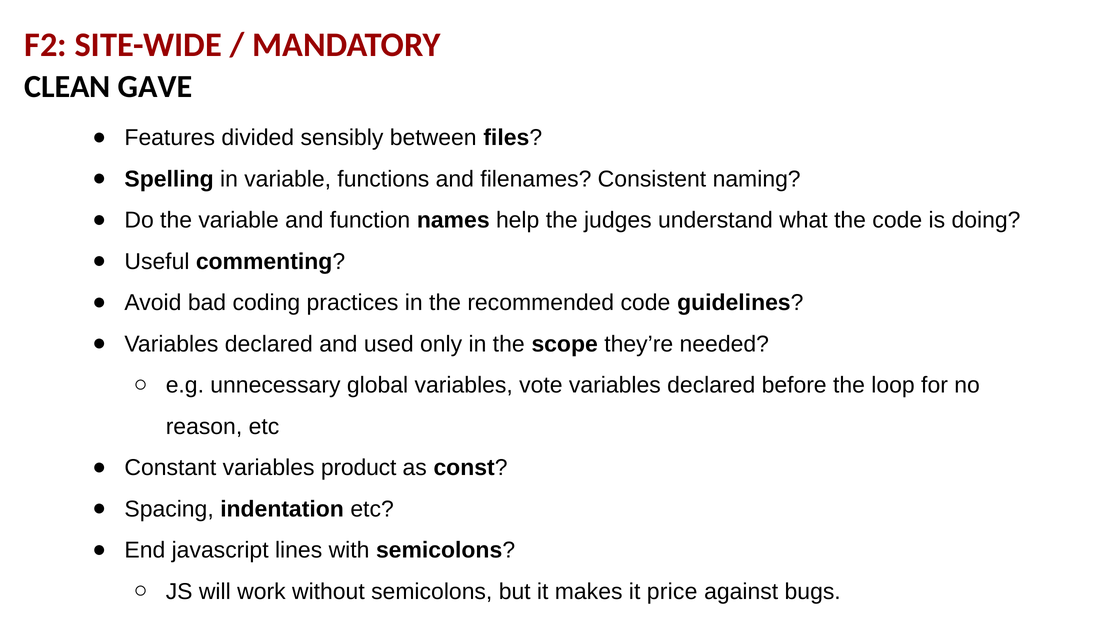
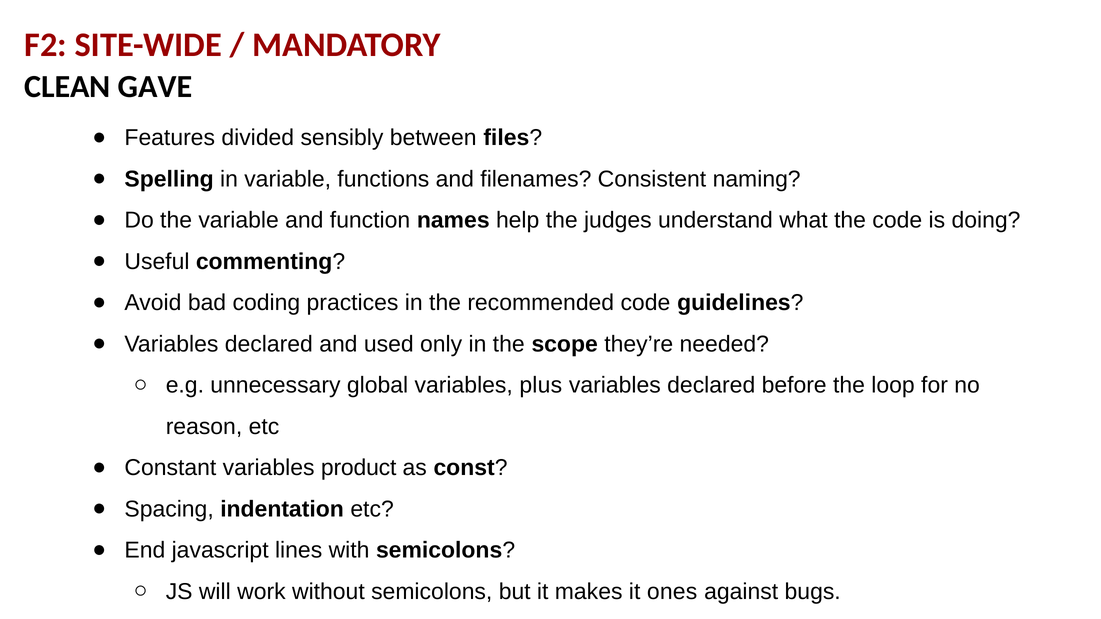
vote: vote -> plus (541, 386)
price: price -> ones (672, 592)
